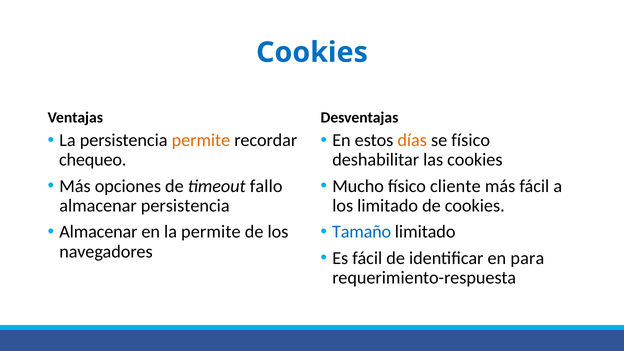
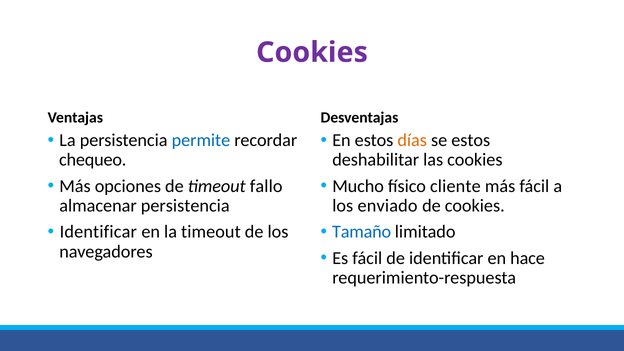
Cookies colour: blue -> purple (312, 52)
permite colour: orange -> blue (201, 140)
se físico: físico -> estos (471, 140)
los limitado: limitado -> enviado (388, 206)
Almacenar: Almacenar -> Identificar (98, 232)
la permite: permite -> timeout (211, 232)
para: para -> hace (528, 258)
